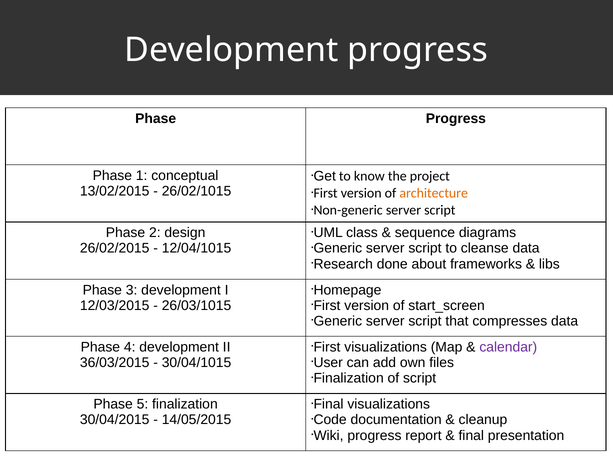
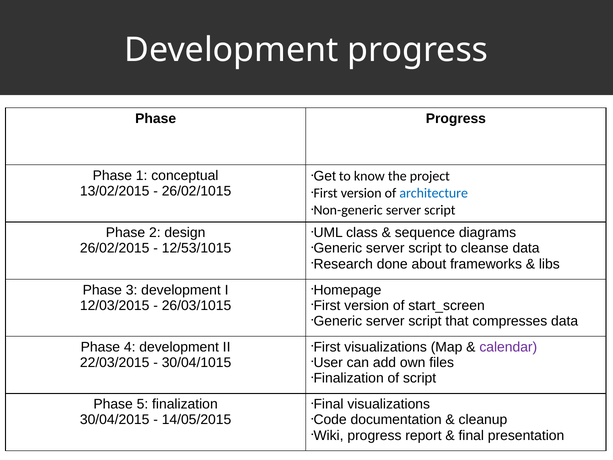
architecture colour: orange -> blue (434, 193)
12/04/1015: 12/04/1015 -> 12/53/1015 (197, 248)
36/03/2015: 36/03/2015 -> 22/03/2015 (115, 362)
